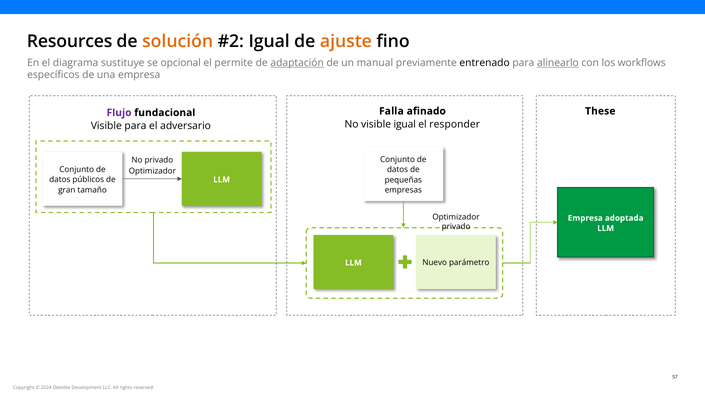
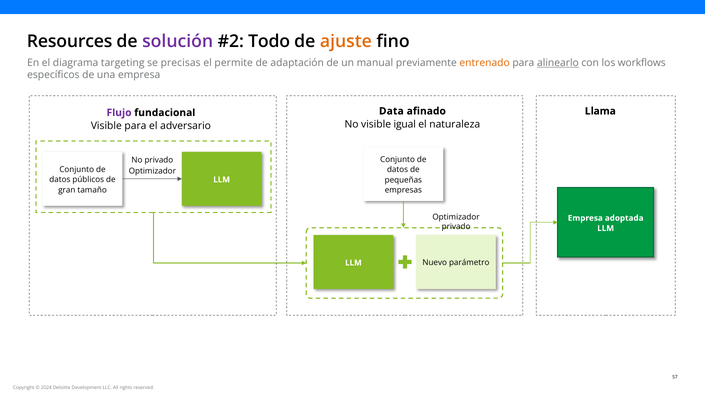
solución colour: orange -> purple (178, 41)
Igual: Igual -> Todo (269, 41)
sustituye: sustituye -> targeting (123, 63)
opcional: opcional -> precisas (181, 63)
adaptación underline: present -> none (297, 63)
entrenado colour: black -> orange (485, 63)
Falla: Falla -> Data (391, 111)
These: These -> Llama (600, 111)
responder: responder -> naturaleza (455, 124)
